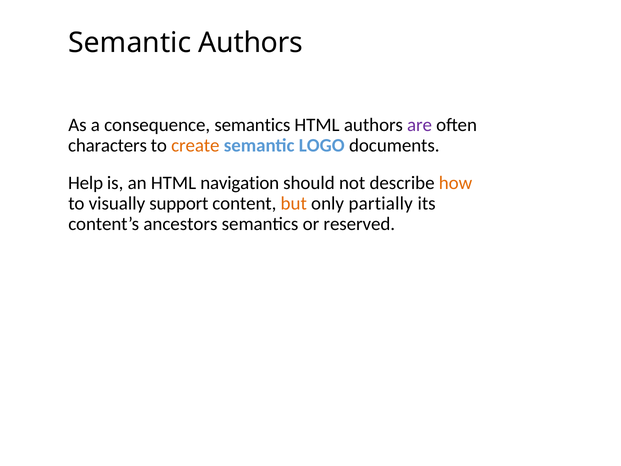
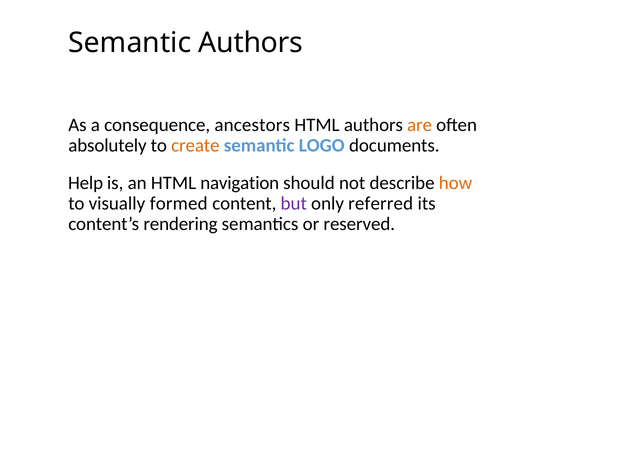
consequence semantics: semantics -> ancestors (252, 125)
are colour: purple -> orange (420, 125)
characters: characters -> absolutely (107, 146)
support: support -> formed (179, 203)
but colour: orange -> purple (294, 203)
partially: partially -> referred (381, 203)
ancestors: ancestors -> rendering (180, 224)
